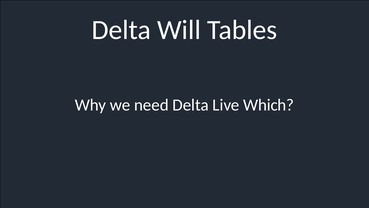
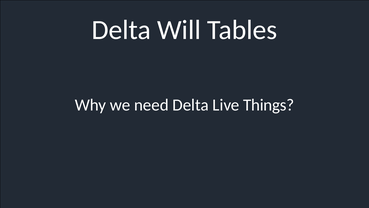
Which: Which -> Things (269, 105)
